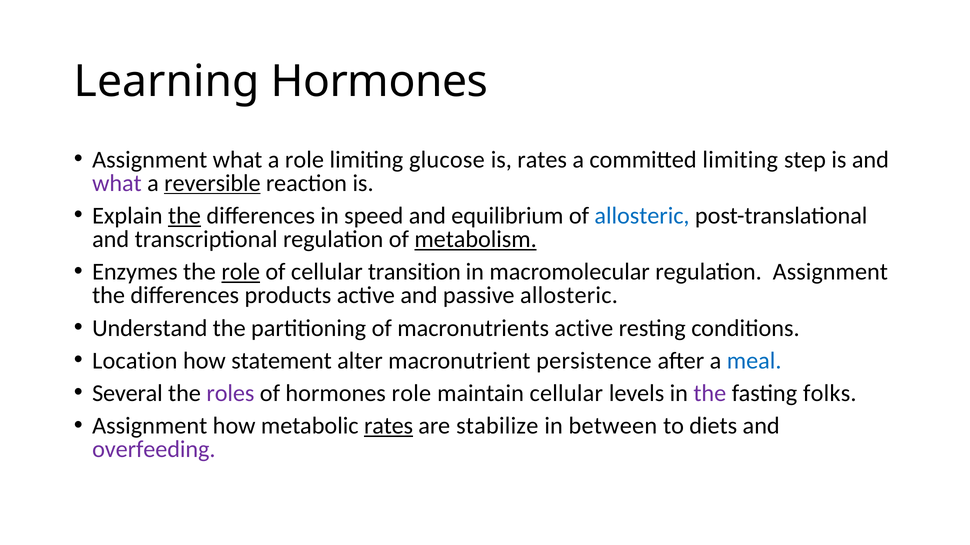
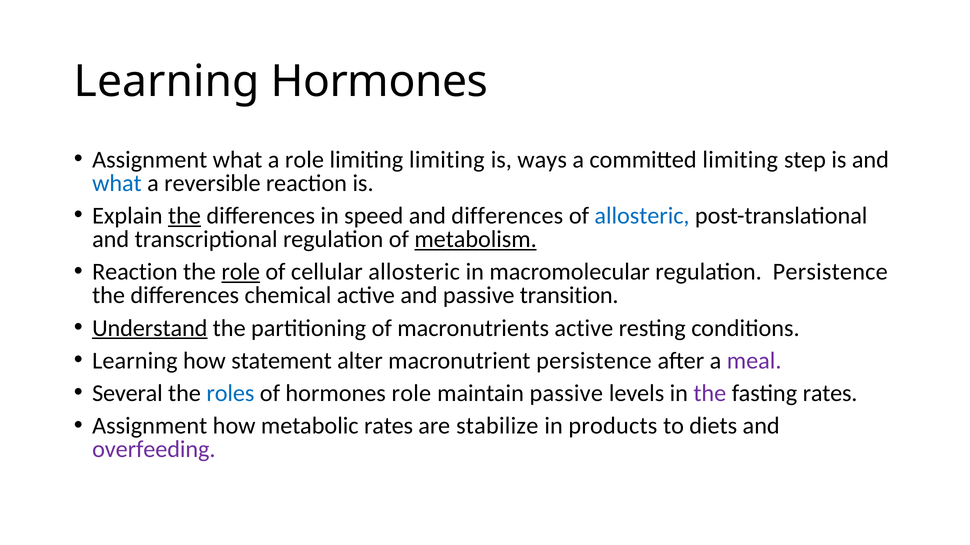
limiting glucose: glucose -> limiting (447, 160)
is rates: rates -> ways (542, 160)
what colour: purple -> blue (117, 183)
reversible underline: present -> none (212, 183)
and equilibrium: equilibrium -> differences (507, 216)
Enzymes: Enzymes -> Reaction (135, 272)
cellular transition: transition -> allosteric (414, 272)
regulation Assignment: Assignment -> Persistence (830, 272)
products: products -> chemical (288, 296)
passive allosteric: allosteric -> transition (569, 296)
Understand underline: none -> present (150, 328)
Location: Location -> Learning (135, 361)
meal colour: blue -> purple (754, 361)
roles colour: purple -> blue (230, 394)
maintain cellular: cellular -> passive (566, 394)
fasting folks: folks -> rates (830, 394)
rates underline: present -> none (389, 426)
between: between -> products (613, 426)
